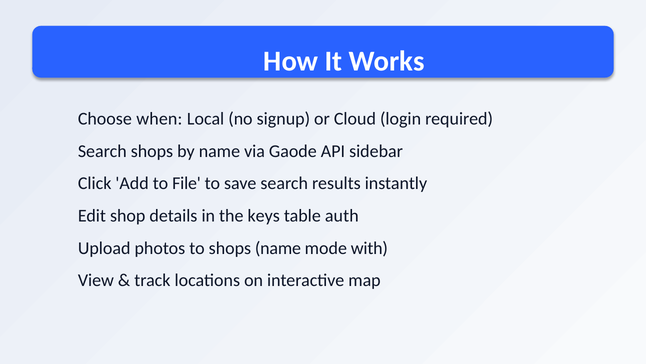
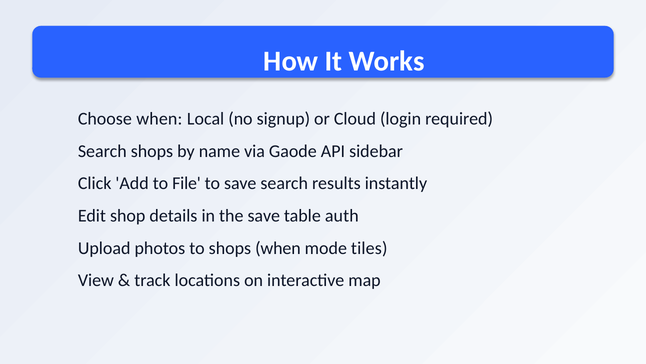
the keys: keys -> save (264, 215)
shops name: name -> when (278, 248)
with: with -> tiles (369, 248)
